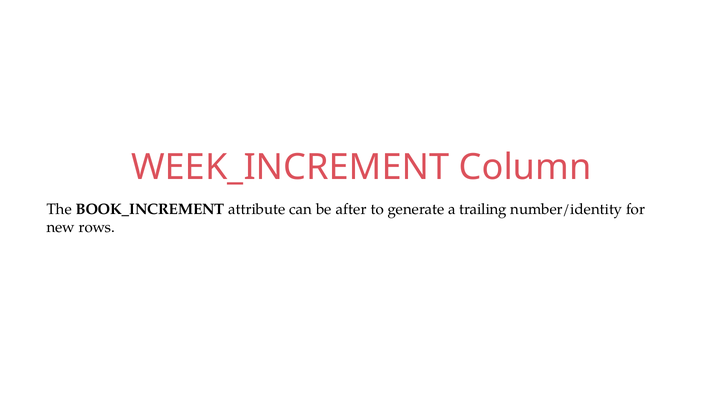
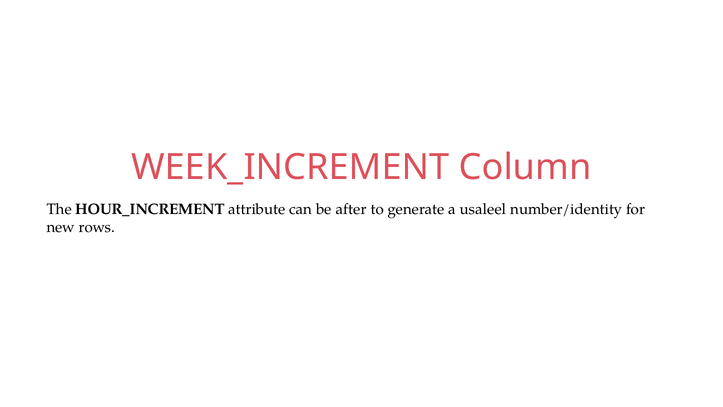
BOOK_INCREMENT: BOOK_INCREMENT -> HOUR_INCREMENT (150, 209)
trailing: trailing -> usaleel (483, 209)
